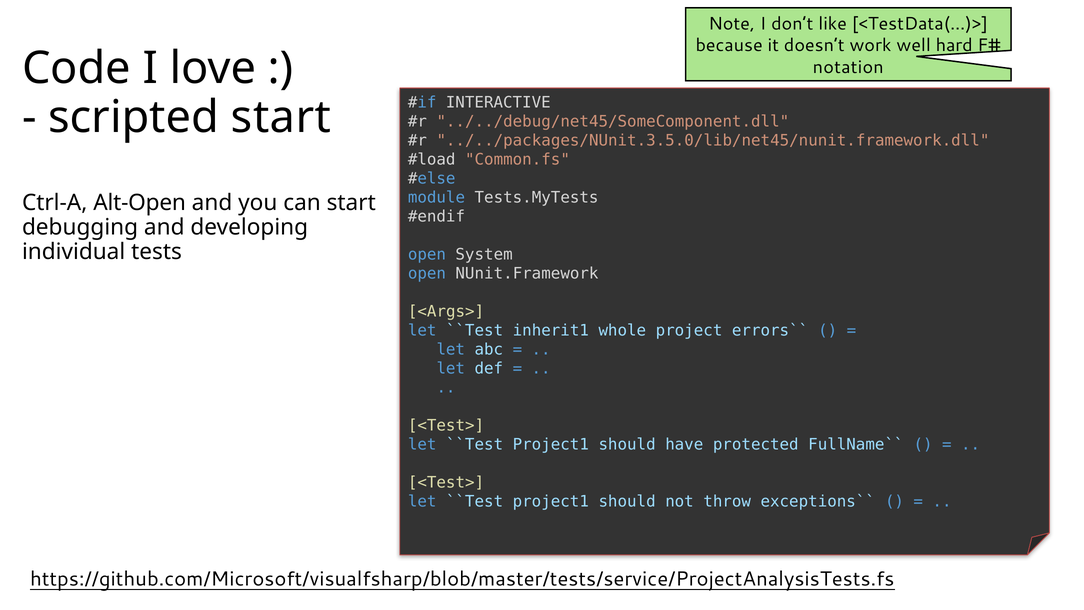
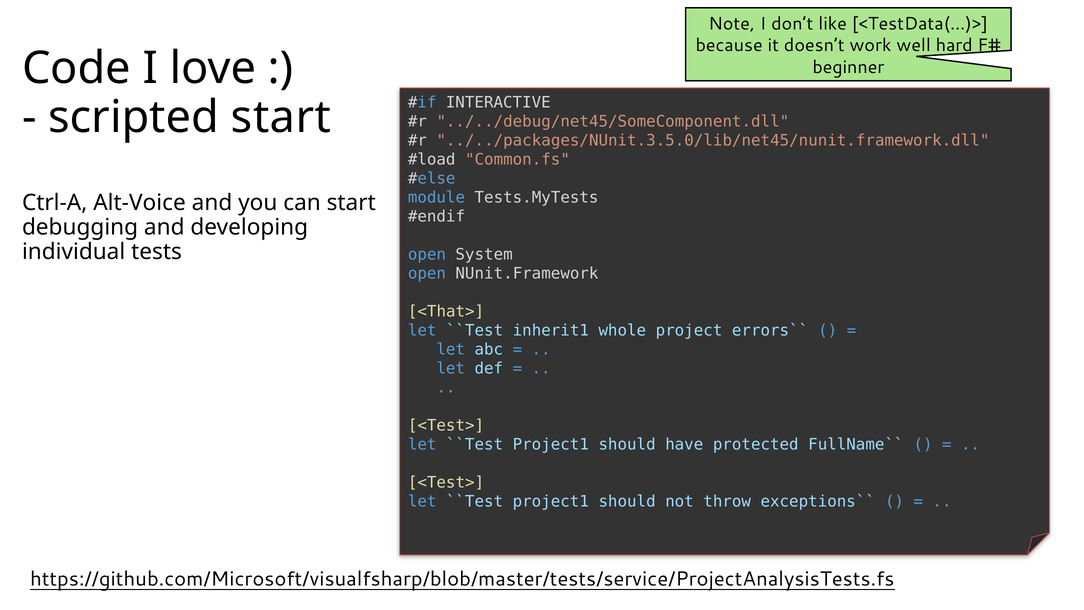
notation: notation -> beginner (848, 67)
Alt-Open: Alt-Open -> Alt-Voice (140, 203)
<Args>: <Args> -> <That> (446, 311)
